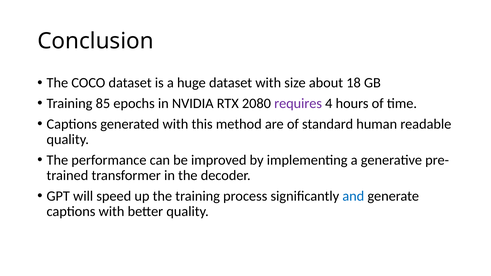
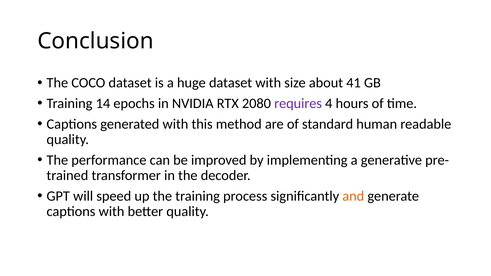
18: 18 -> 41 (354, 83)
85: 85 -> 14 (103, 104)
and colour: blue -> orange (353, 196)
